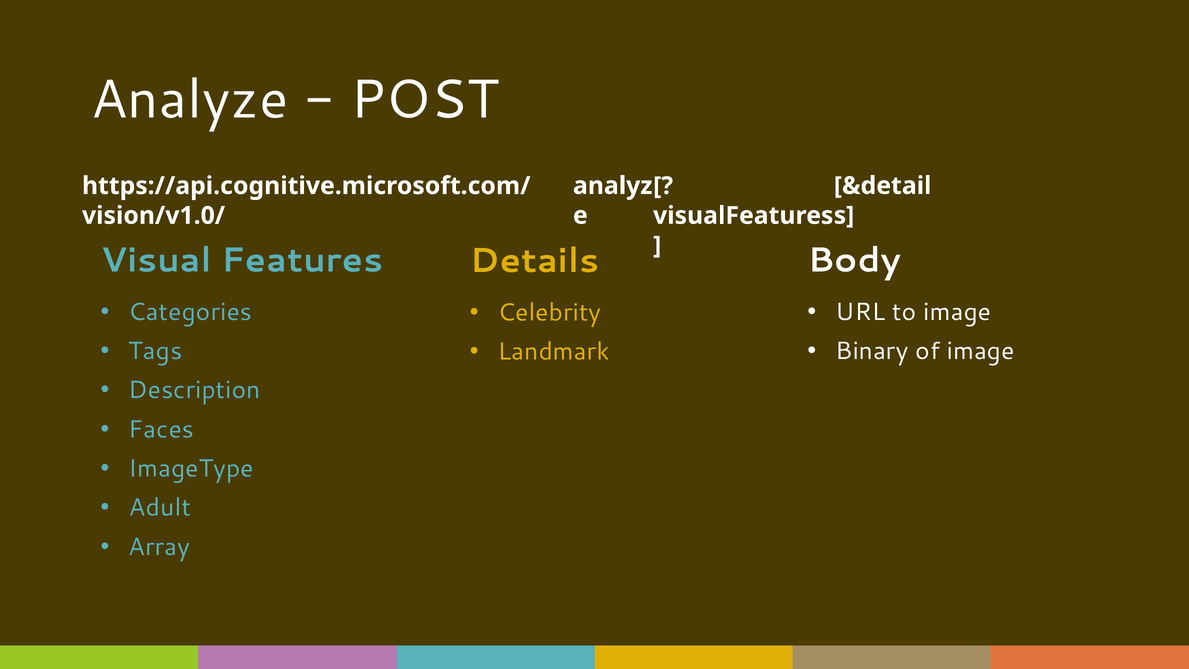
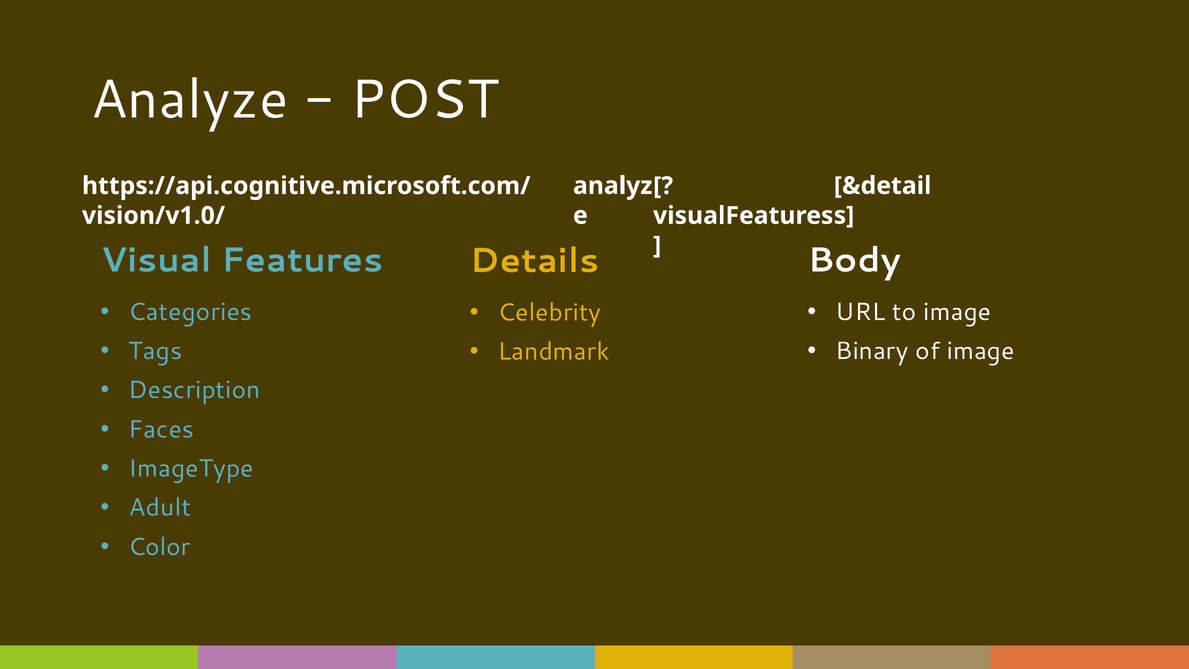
Array: Array -> Color (159, 547)
